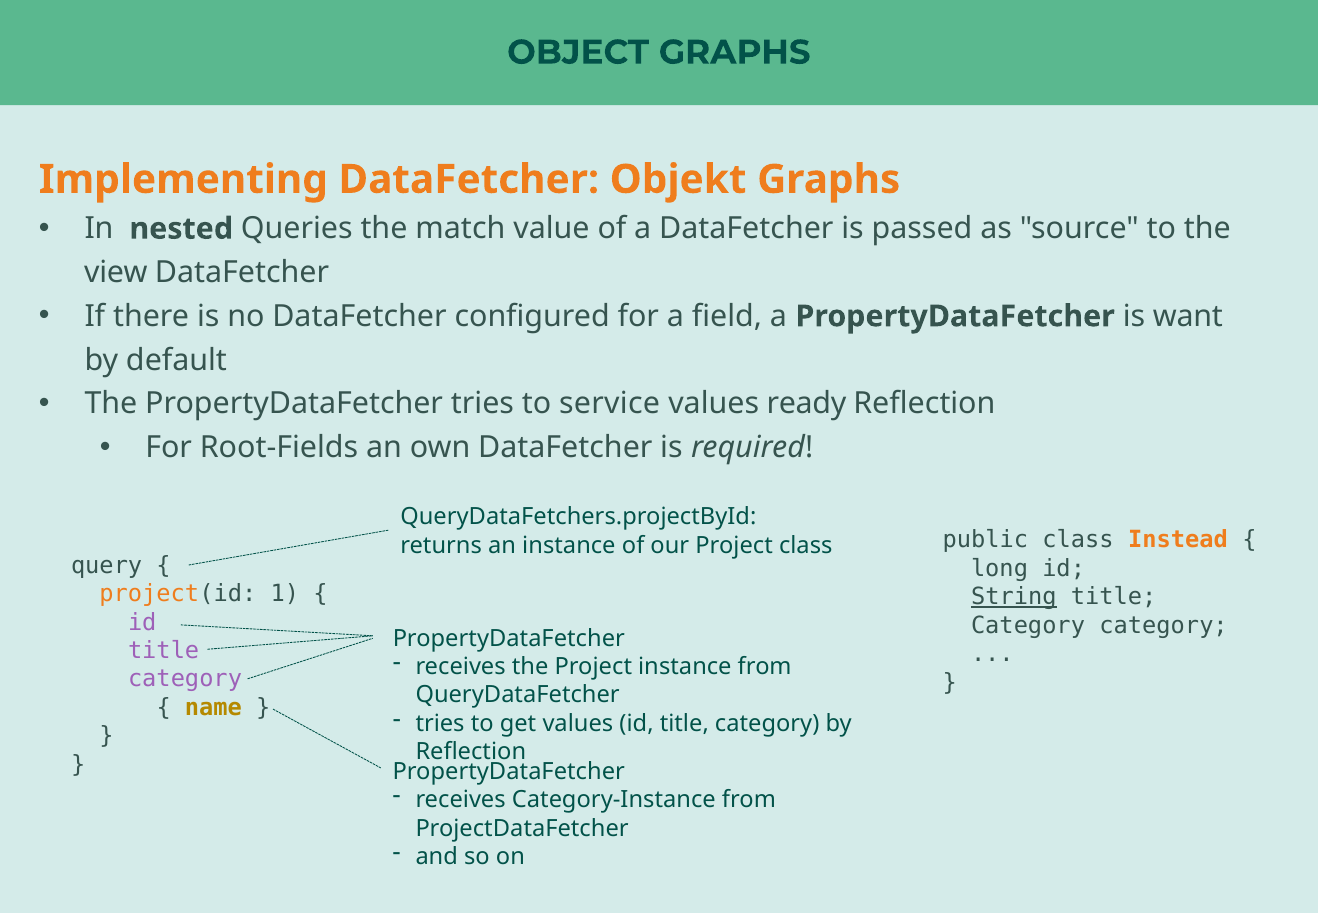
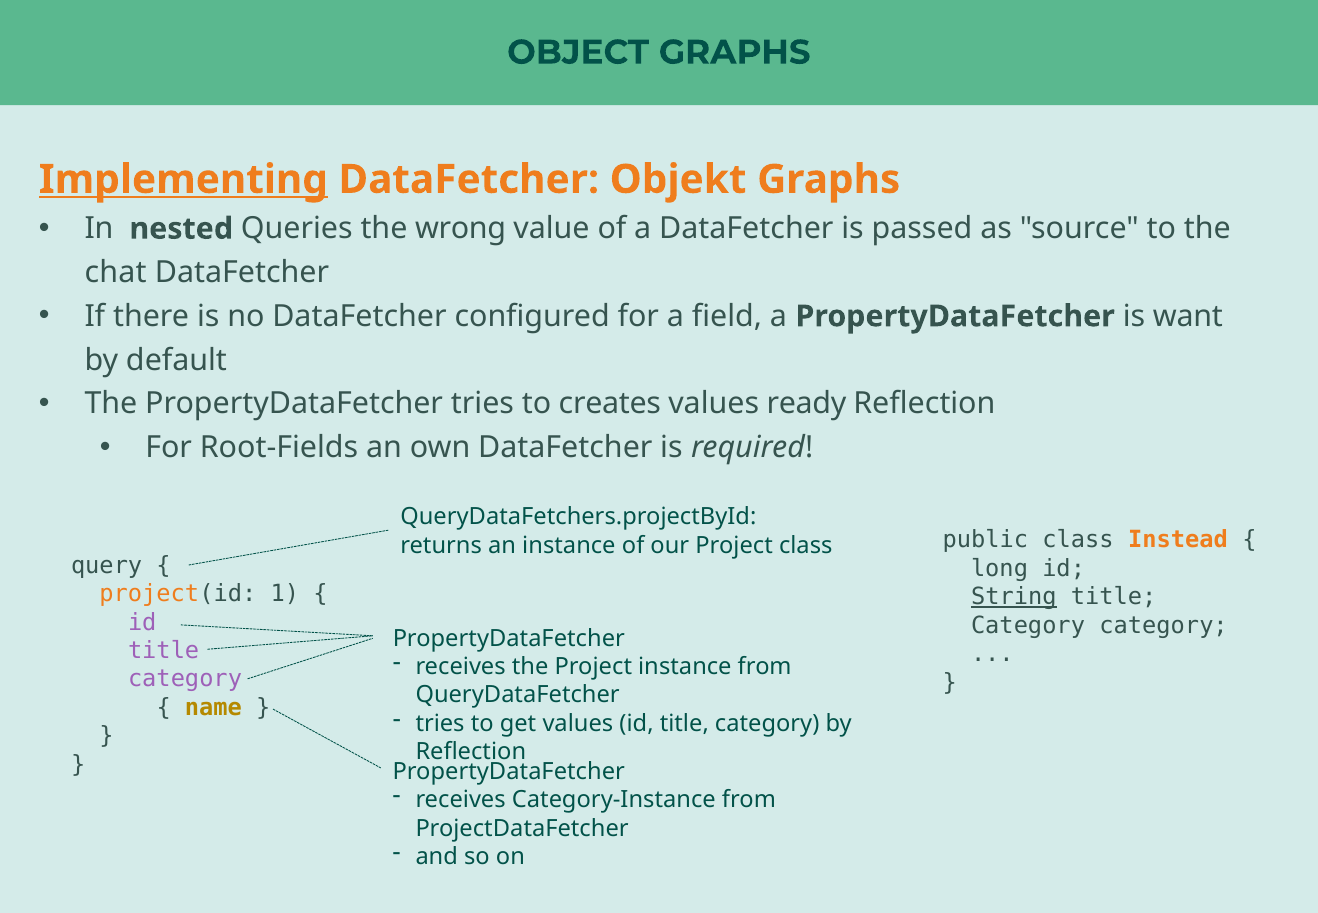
Implementing underline: none -> present (183, 179)
match: match -> wrong (461, 229)
view: view -> chat (116, 272)
service: service -> creates (610, 404)
